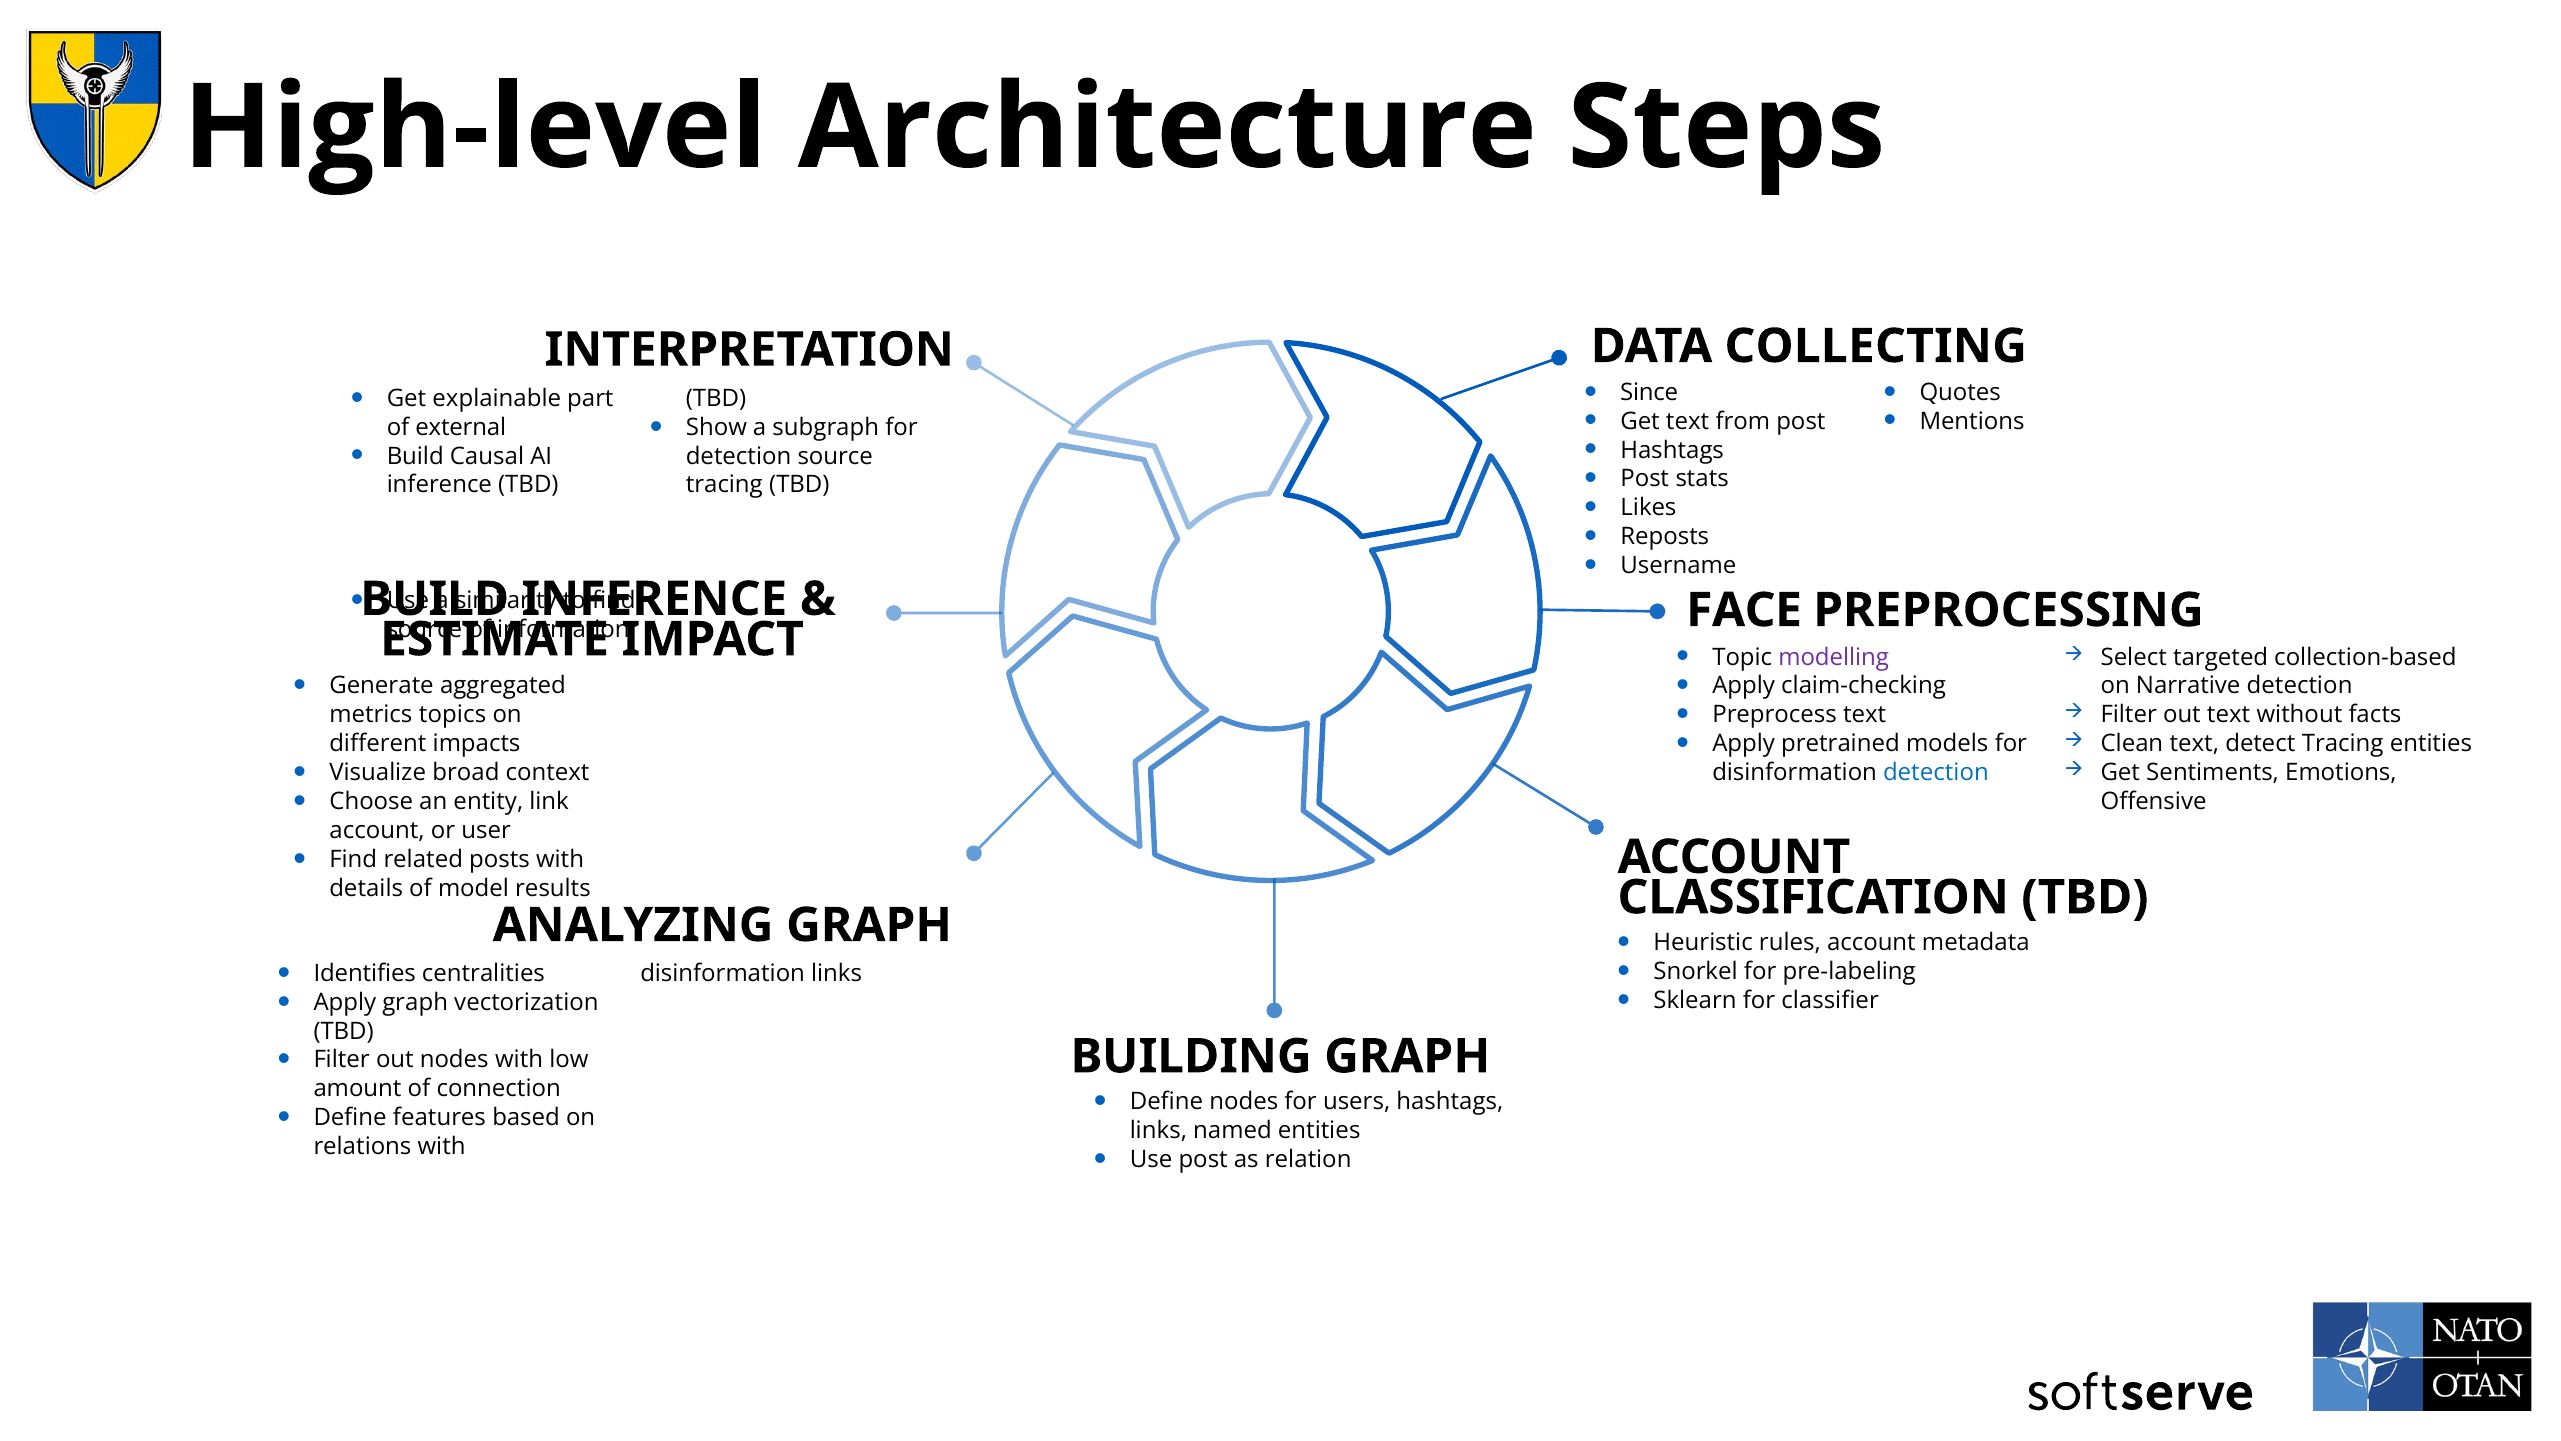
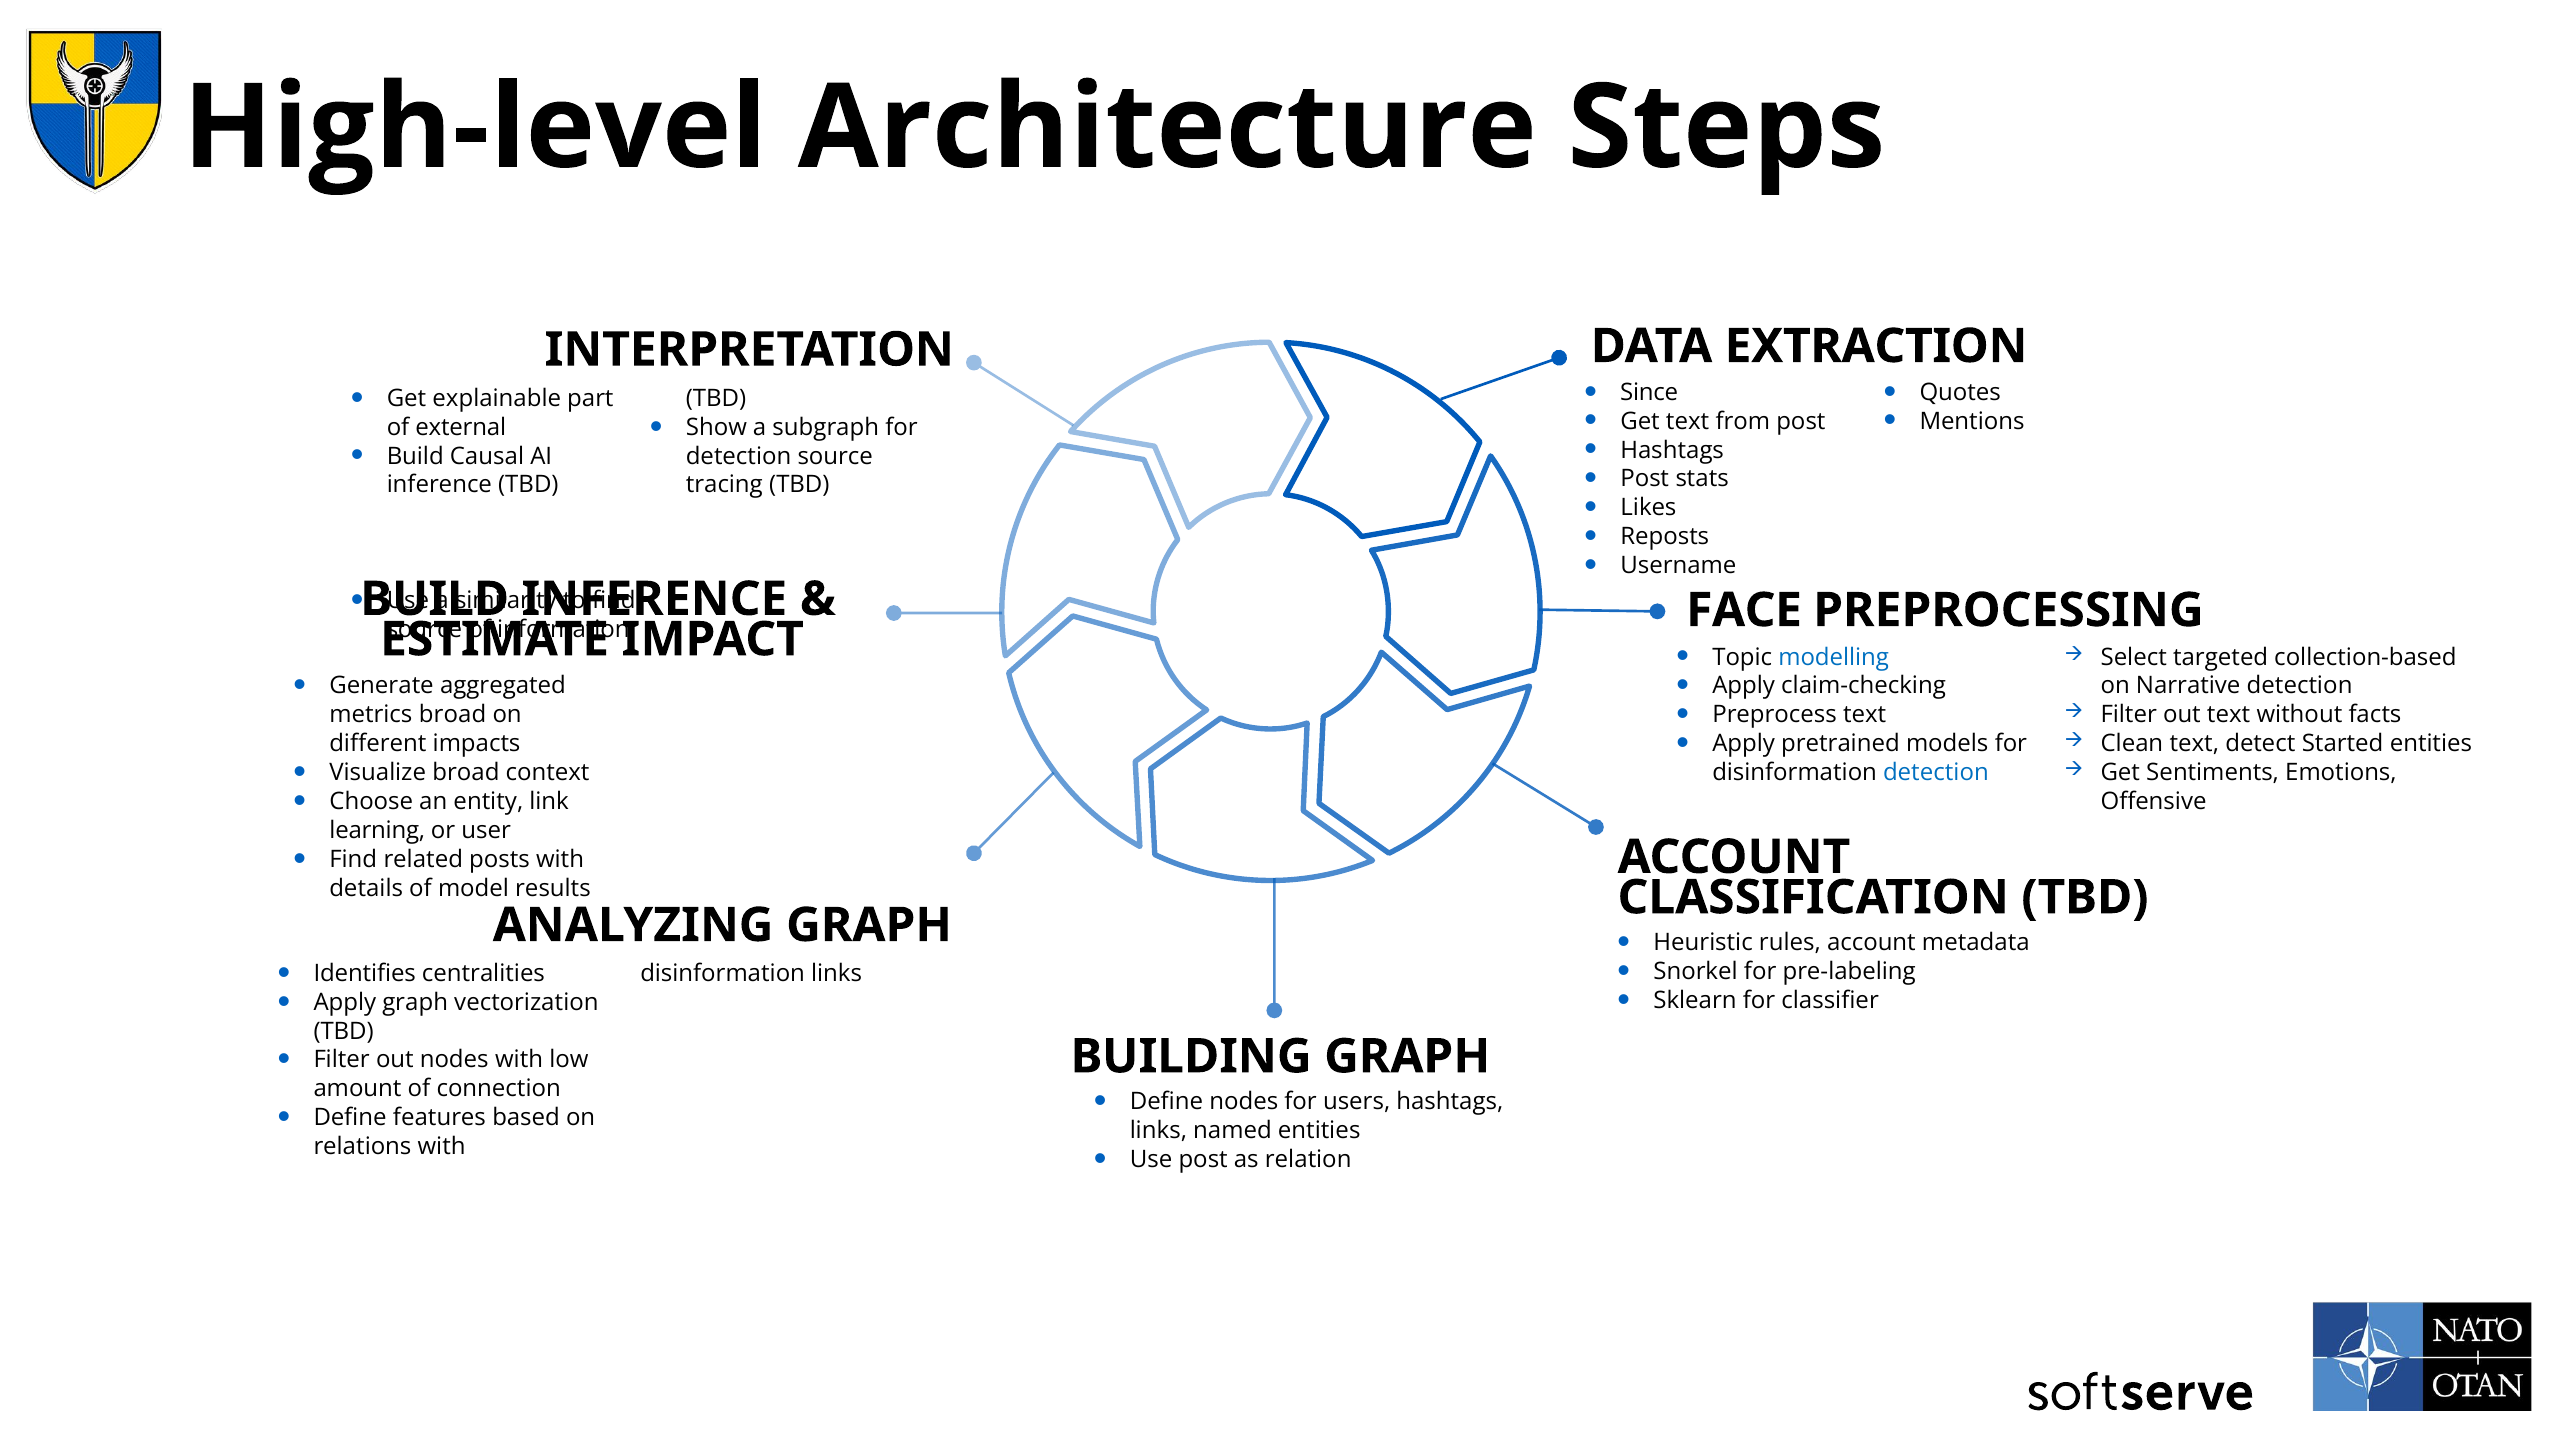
COLLECTING: COLLECTING -> EXTRACTION (1876, 346)
modelling colour: purple -> blue (1834, 657)
metrics topics: topics -> broad (453, 715)
detect Tracing: Tracing -> Started (2343, 744)
account: account -> learning (377, 830)
